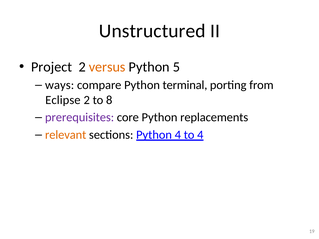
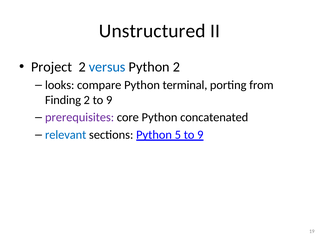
versus colour: orange -> blue (107, 67)
Python 5: 5 -> 2 (177, 67)
ways: ways -> looks (60, 85)
Eclipse: Eclipse -> Finding (63, 100)
2 to 8: 8 -> 9 (109, 100)
replacements: replacements -> concatenated (214, 118)
relevant colour: orange -> blue (66, 135)
Python 4: 4 -> 5 (178, 135)
4: 4 -> 9 (200, 135)
